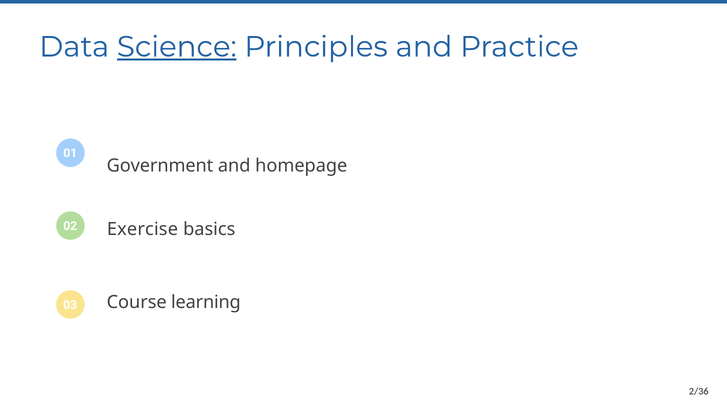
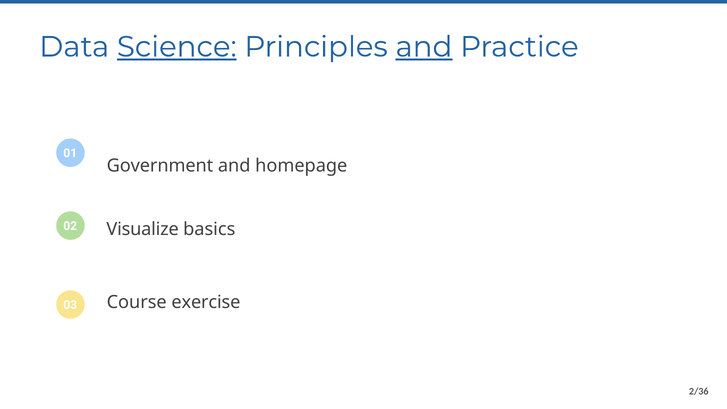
and underline: none -> present (424, 47)
Exercise: Exercise -> Visualize (143, 229)
learning: learning -> exercise (206, 302)
